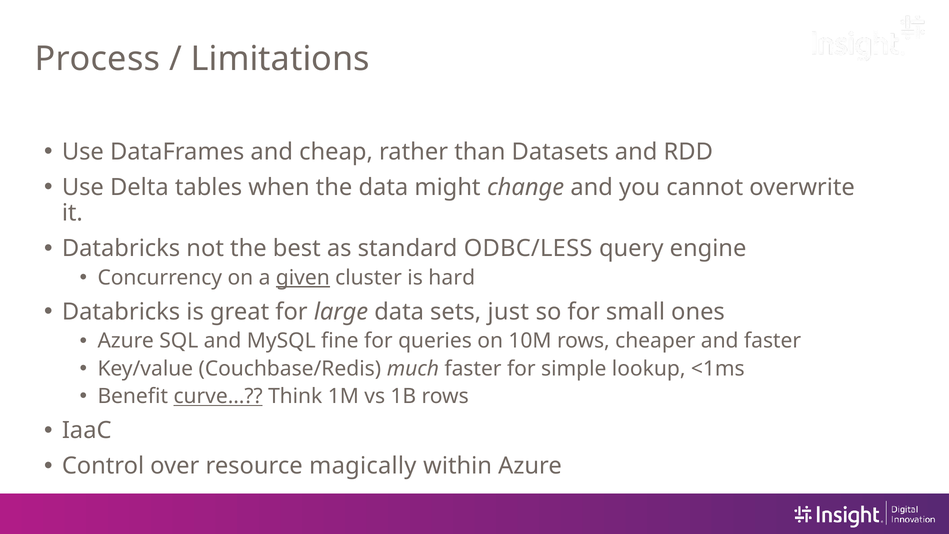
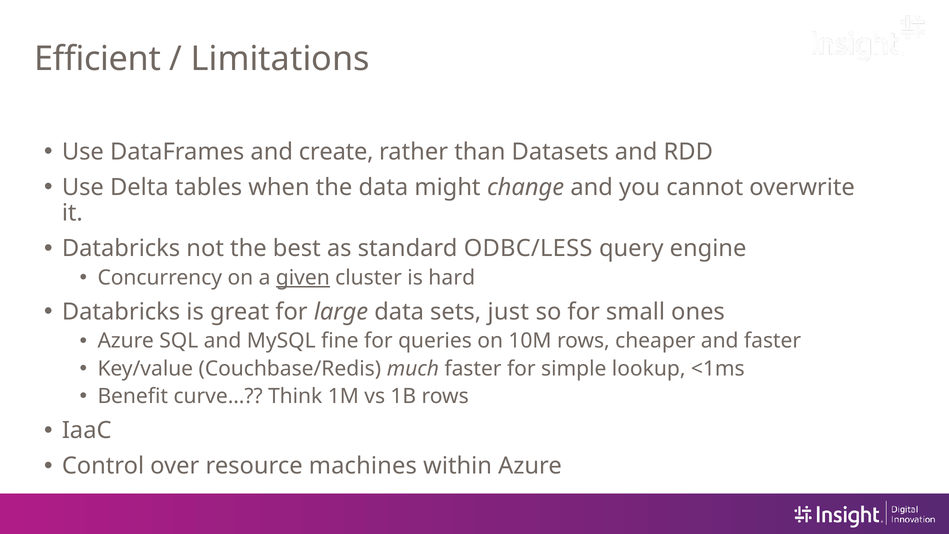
Process: Process -> Efficient (98, 59)
cheap: cheap -> create (336, 152)
curve… underline: present -> none (218, 396)
magically: magically -> machines (363, 466)
